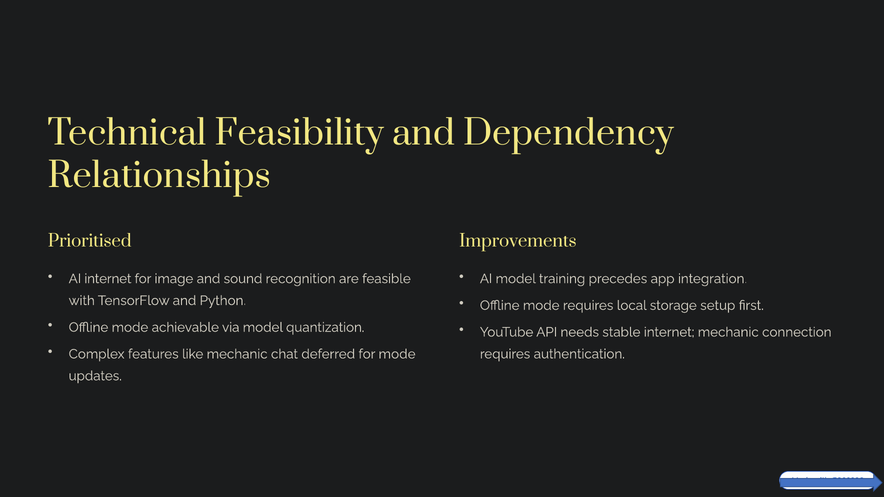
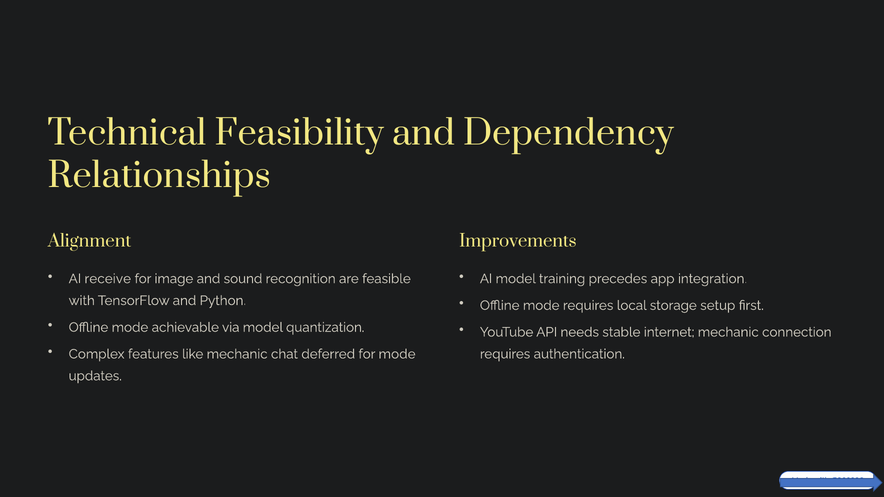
Prioritised: Prioritised -> Alignment (90, 241)
AI internet: internet -> receive (108, 279)
